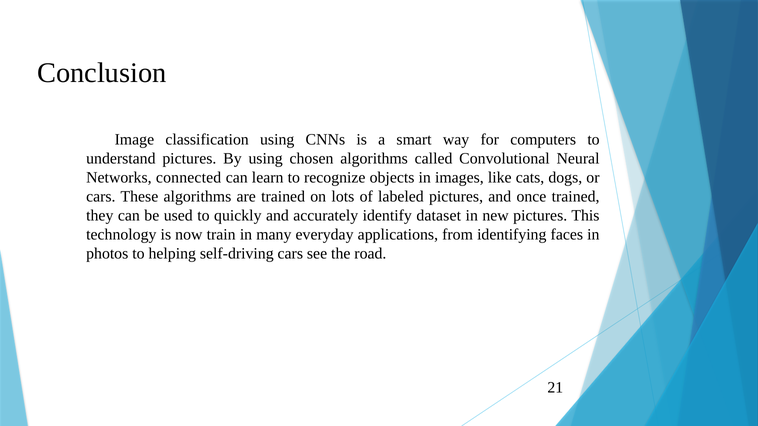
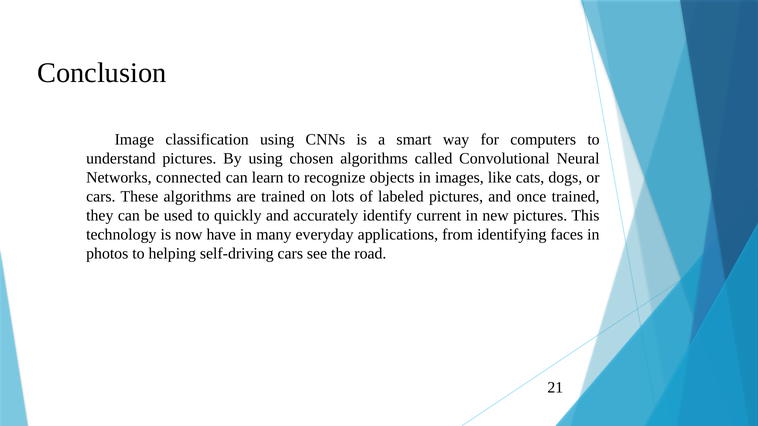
dataset: dataset -> current (439, 216)
train: train -> have (221, 235)
